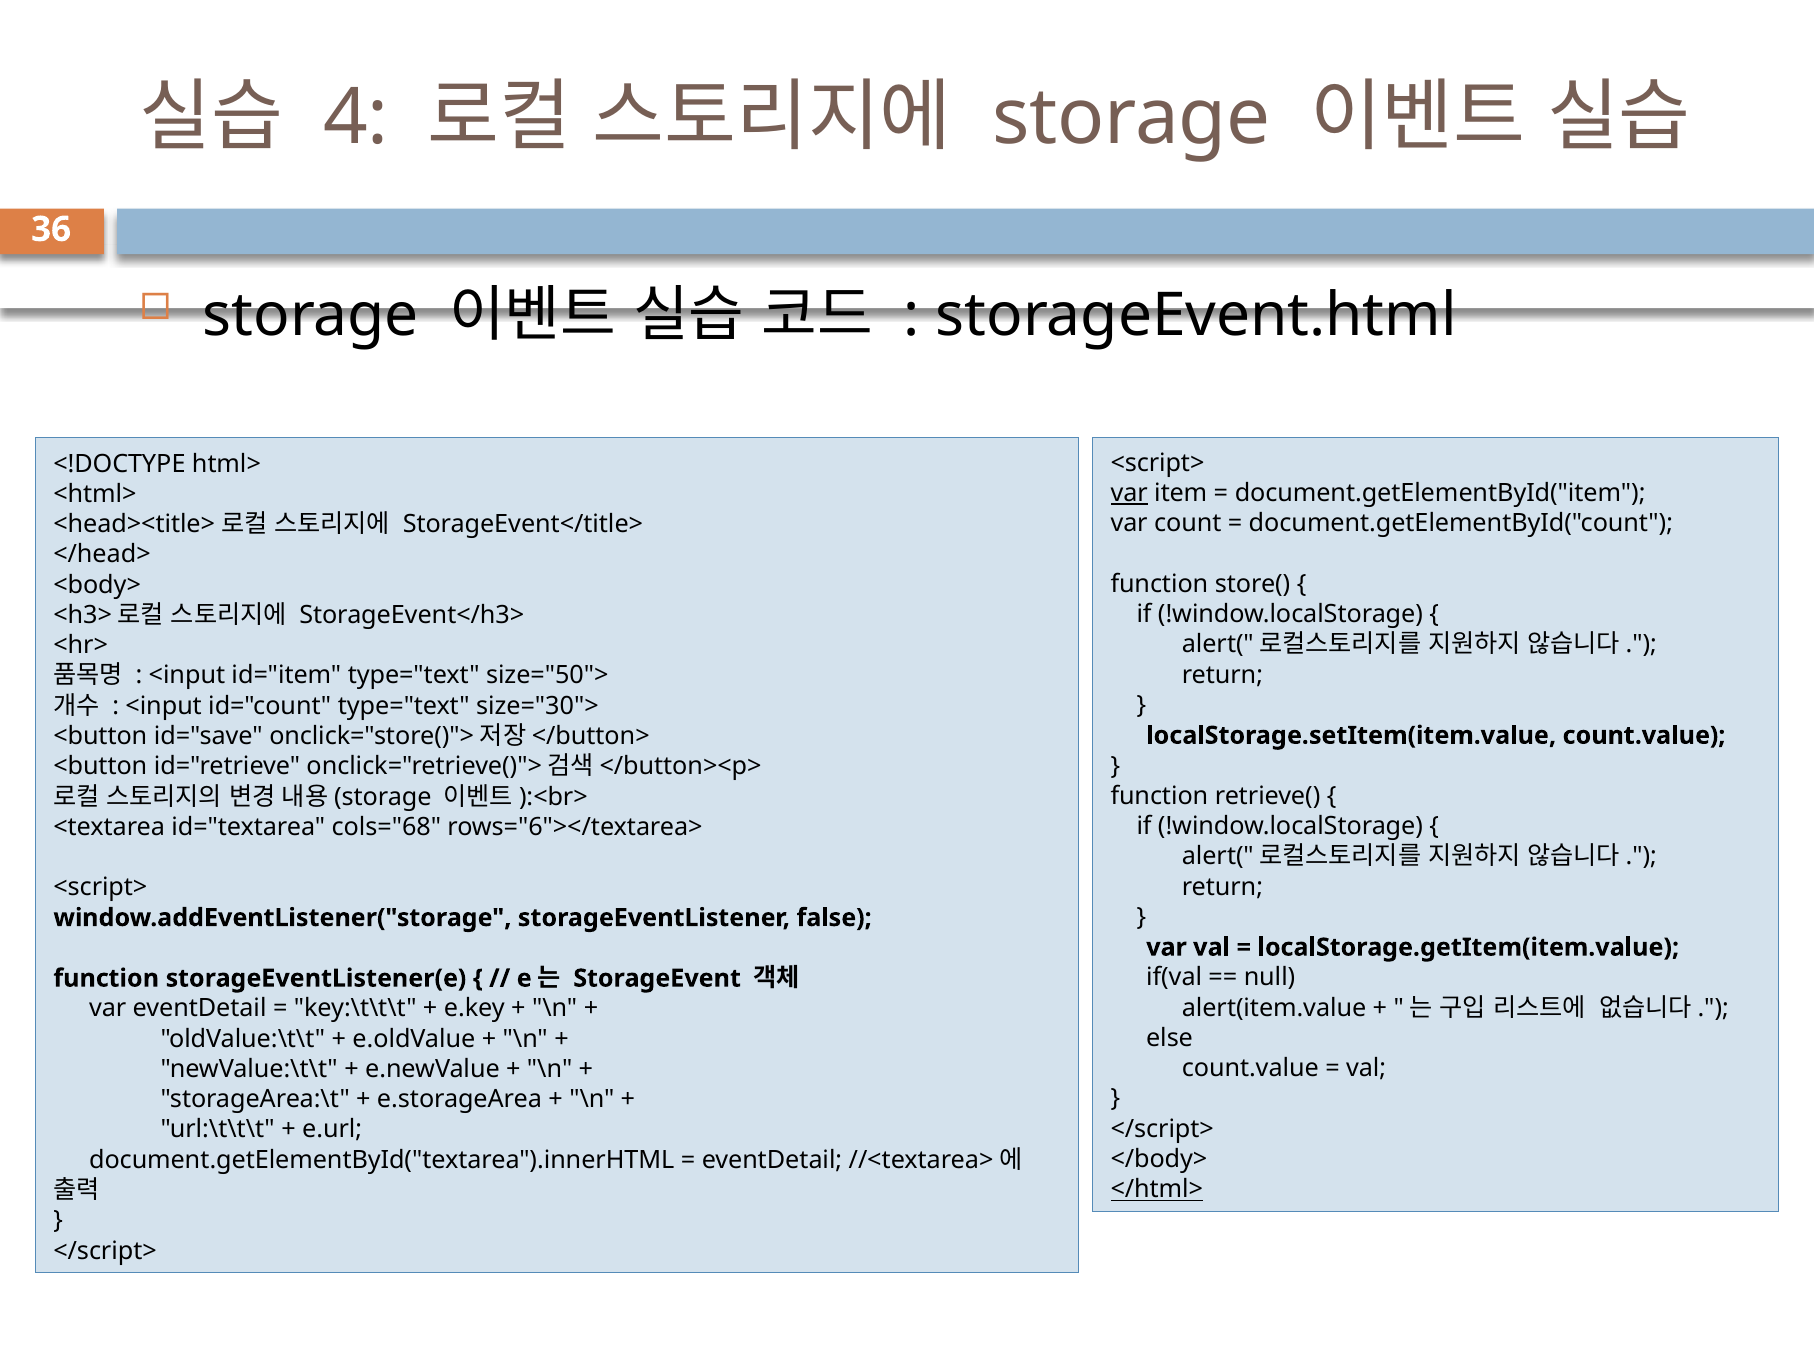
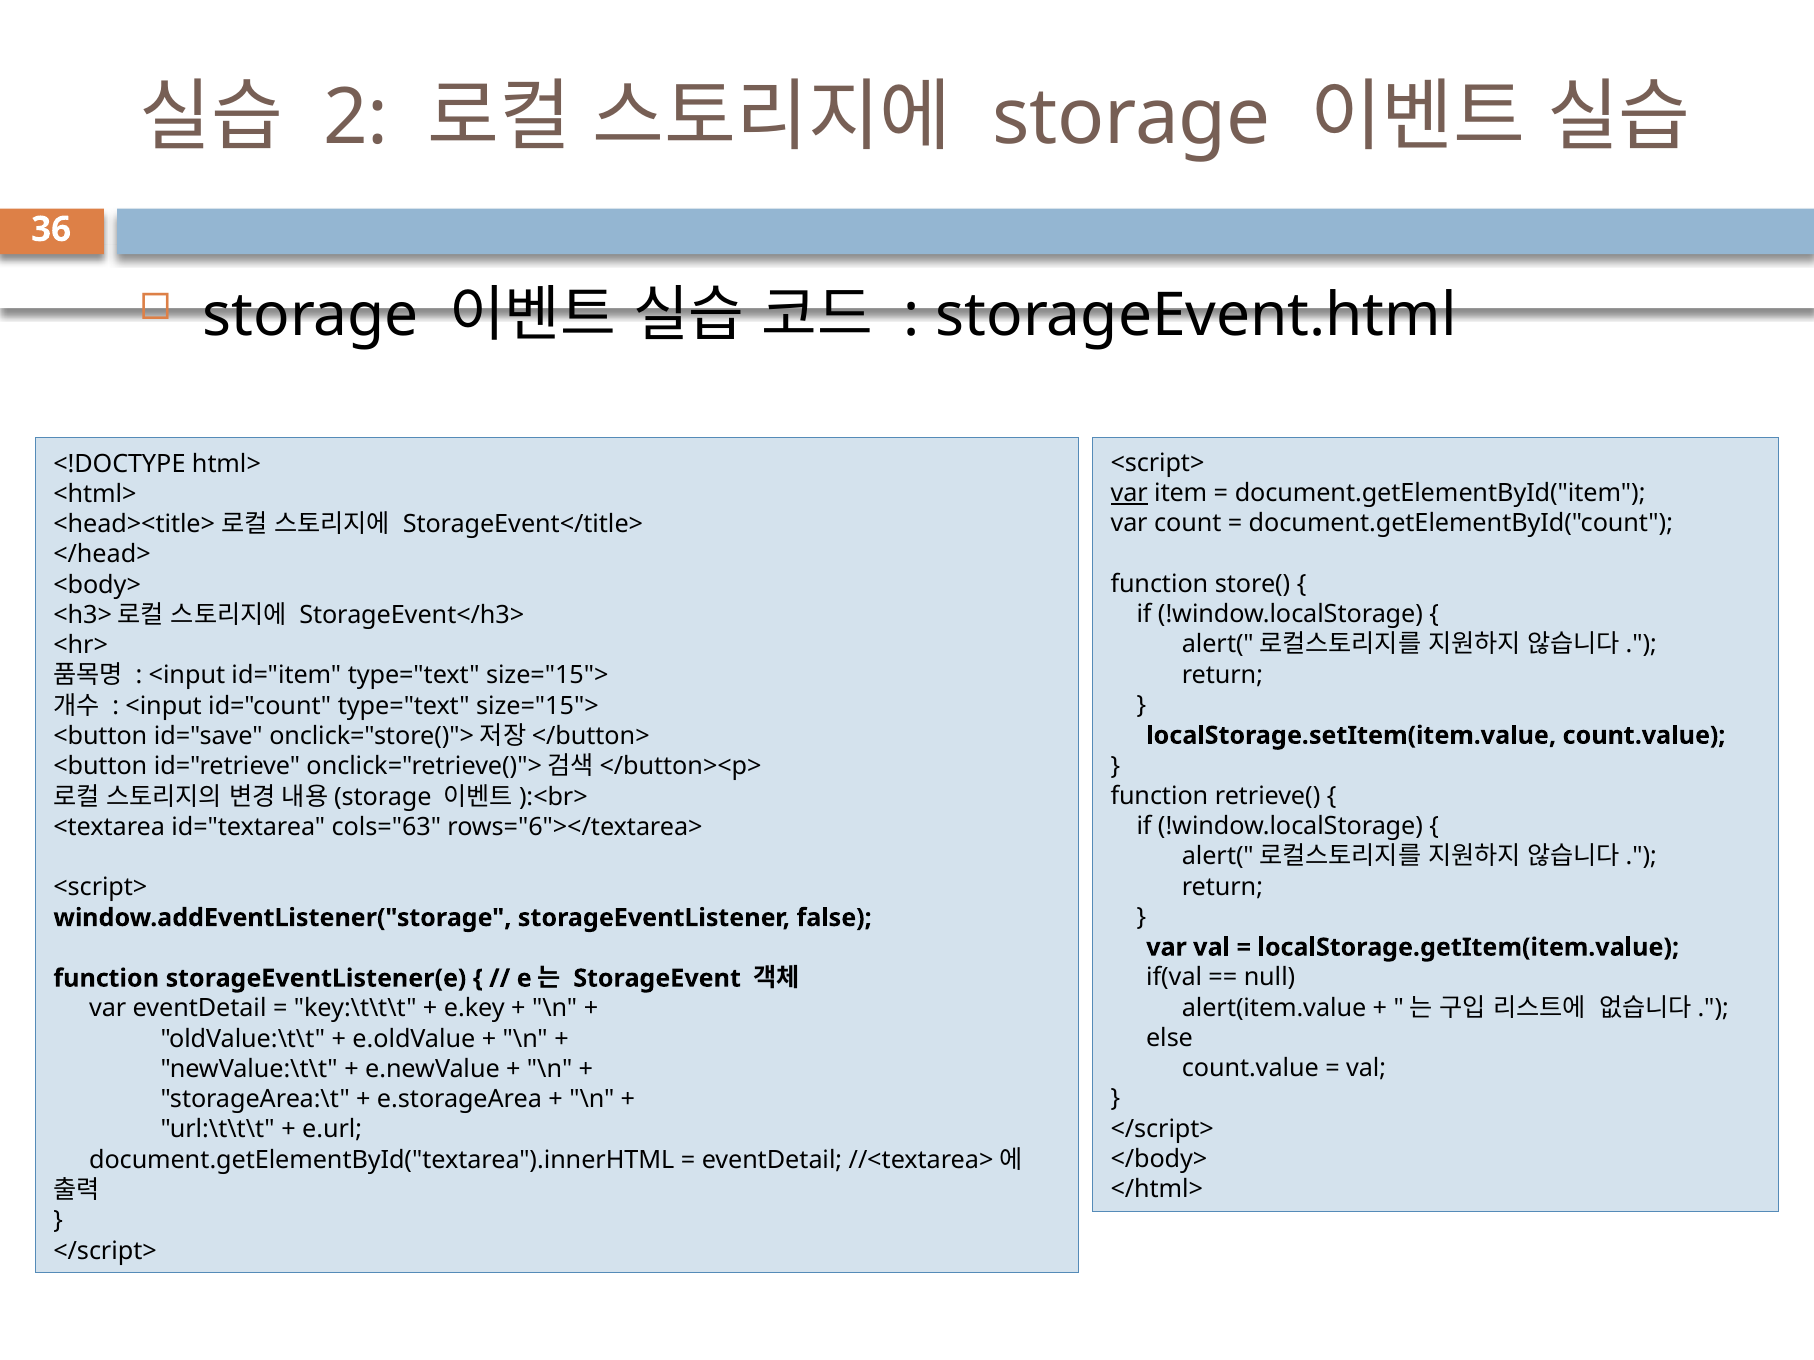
4: 4 -> 2 (356, 118)
id="item type="text size="50">: size="50"> -> size="15"> (547, 676)
id="count type="text size="30">: size="30"> -> size="15"> (537, 706)
cols="68: cols="68 -> cols="63 (386, 827)
</html> underline: present -> none (1157, 1190)
